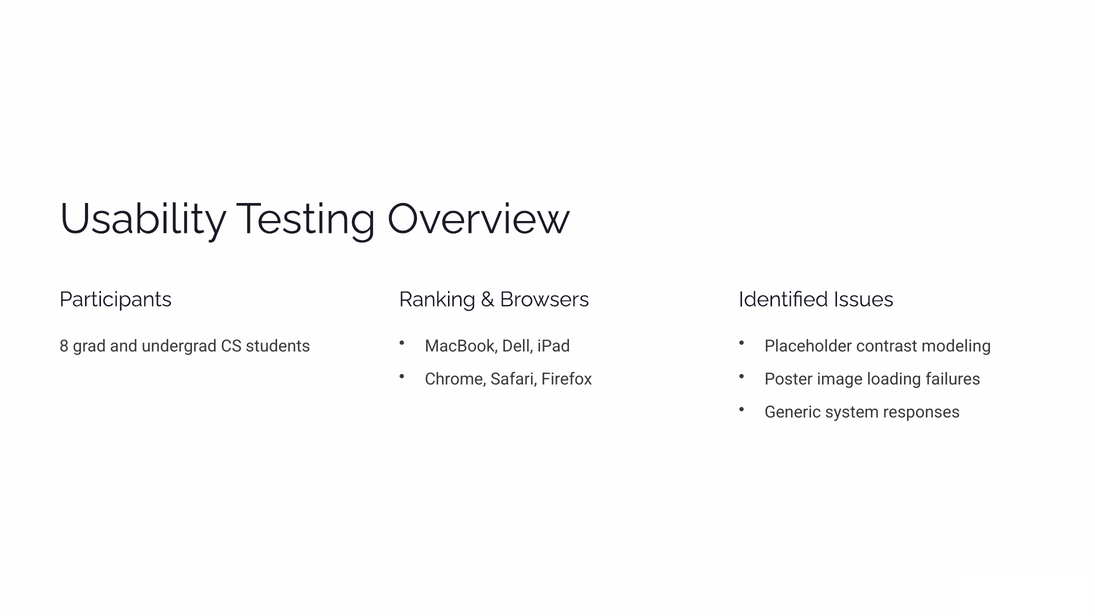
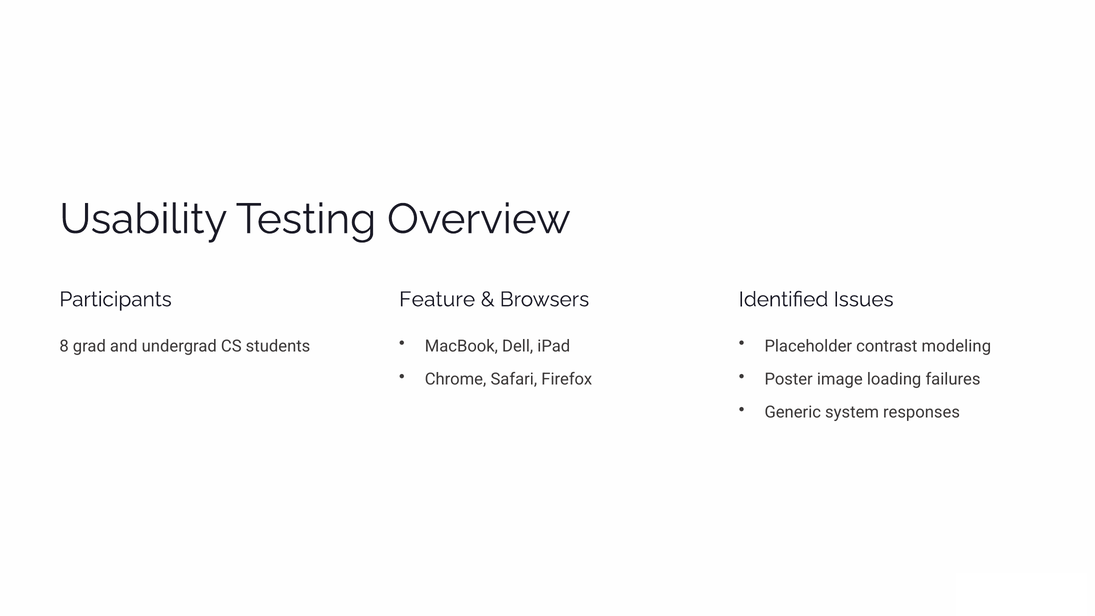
Ranking: Ranking -> Feature (437, 299)
